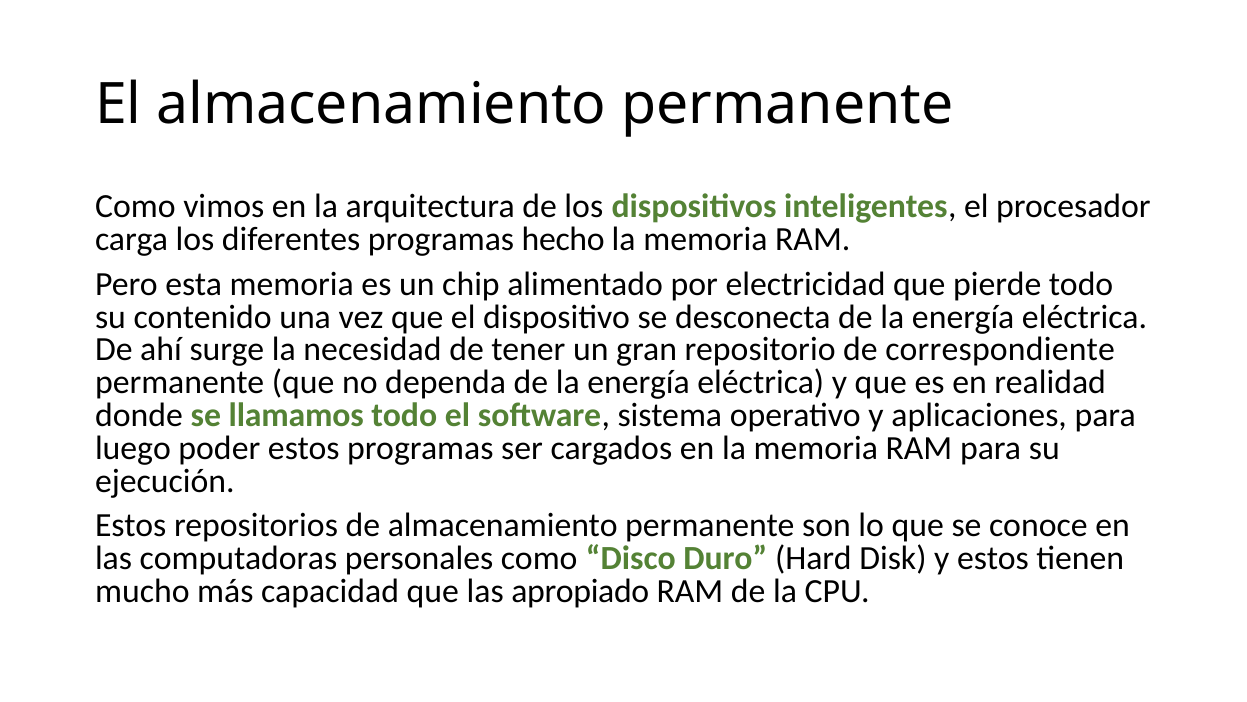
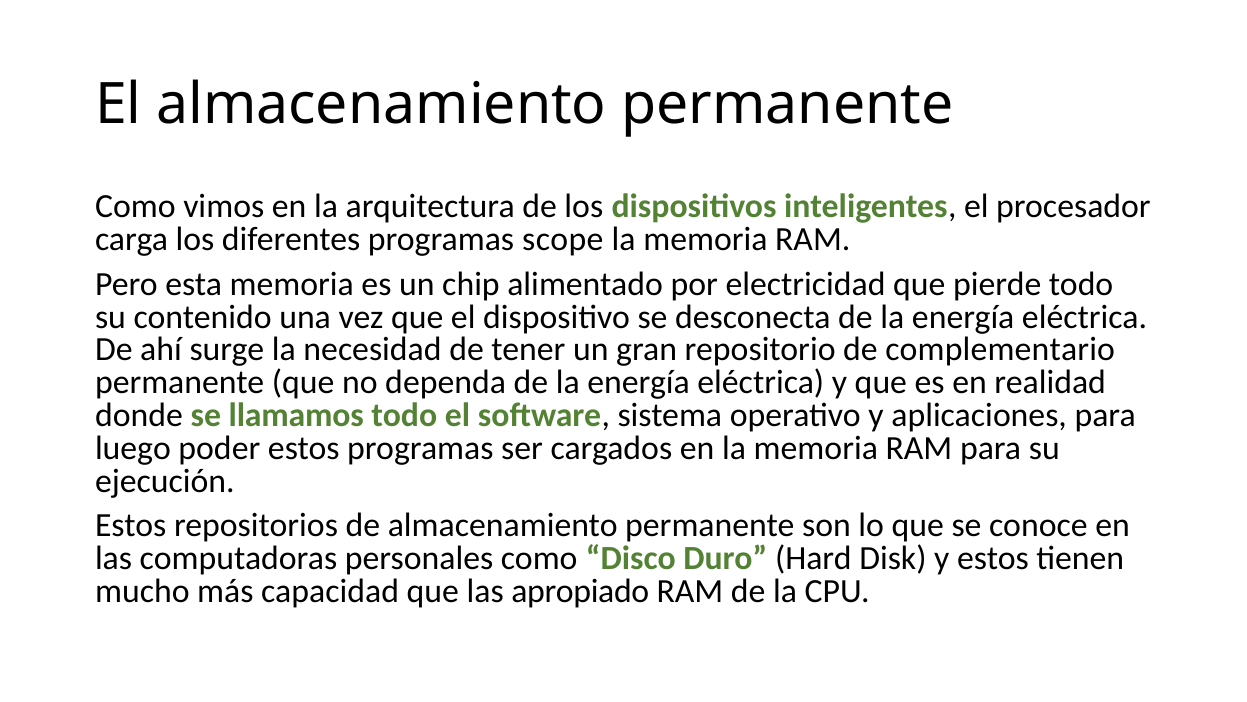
hecho: hecho -> scope (563, 239)
correspondiente: correspondiente -> complementario (1000, 349)
